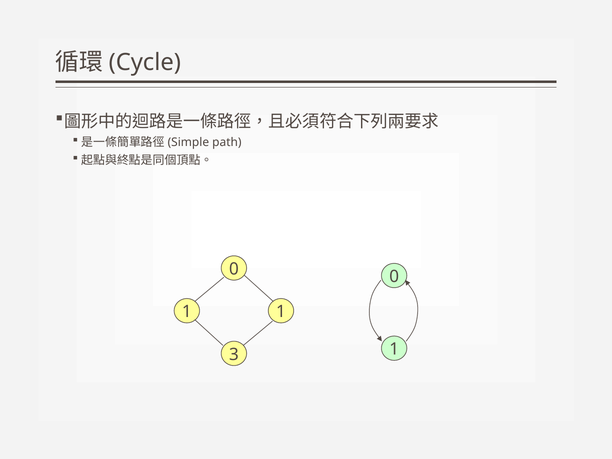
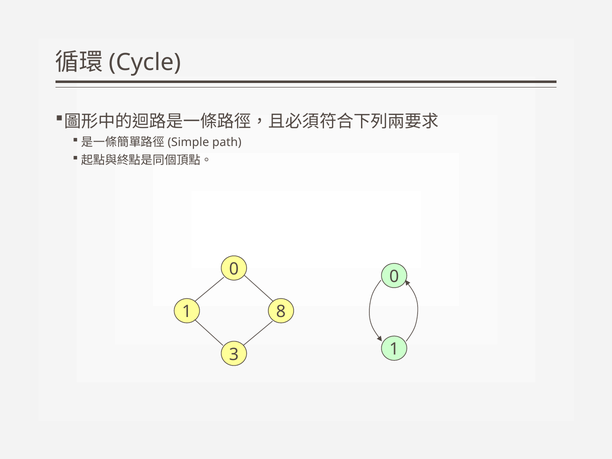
1 1: 1 -> 8 (281, 312)
